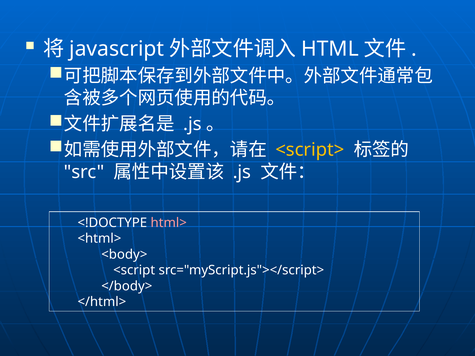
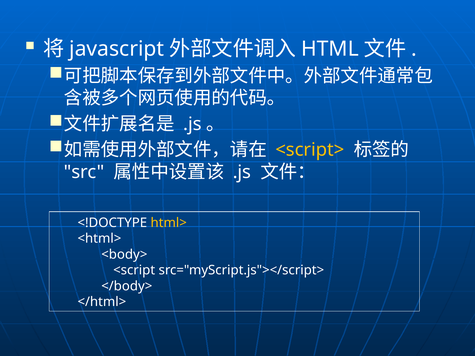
html> colour: pink -> yellow (169, 223)
